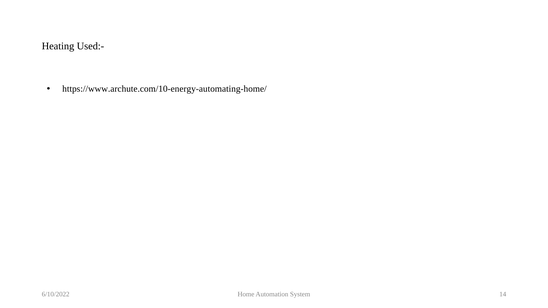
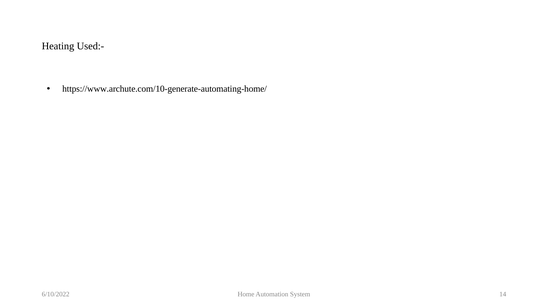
https://www.archute.com/10-energy-automating-home/: https://www.archute.com/10-energy-automating-home/ -> https://www.archute.com/10-generate-automating-home/ (165, 89)
